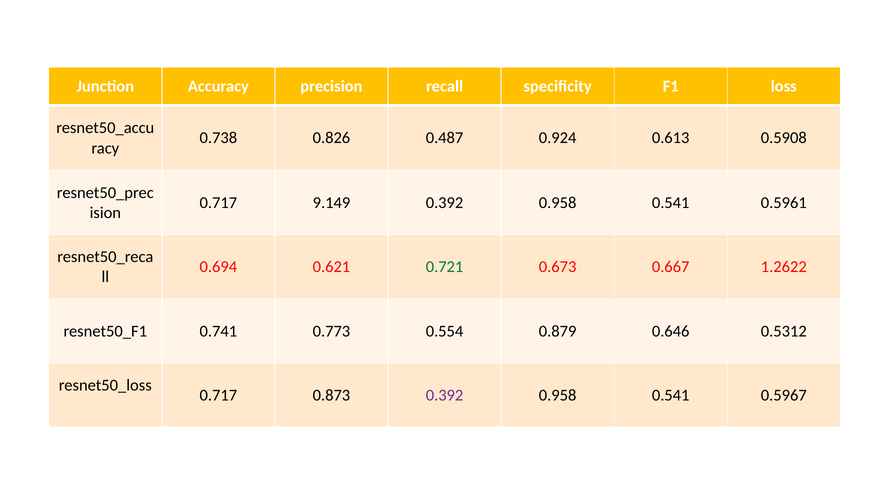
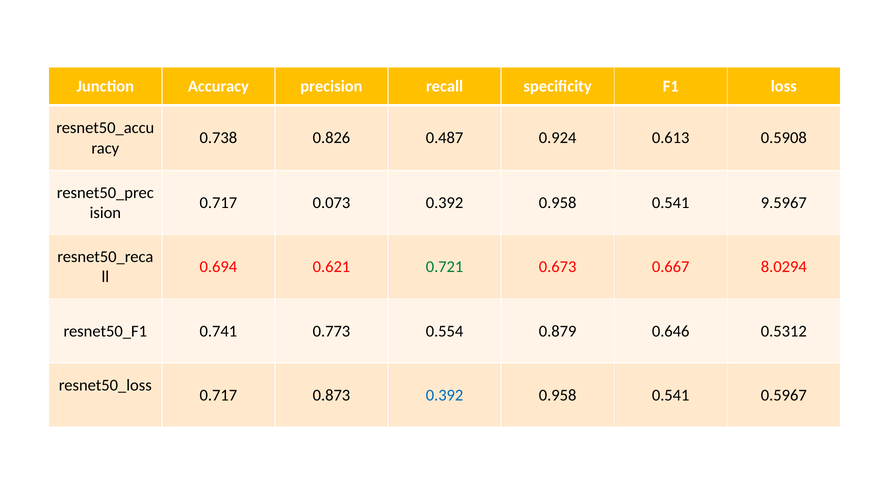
9.149: 9.149 -> 0.073 (331, 203)
0.5961: 0.5961 -> 9.5967 (784, 203)
1.2622: 1.2622 -> 8.0294 (784, 267)
0.392 colour: purple -> blue (445, 395)
